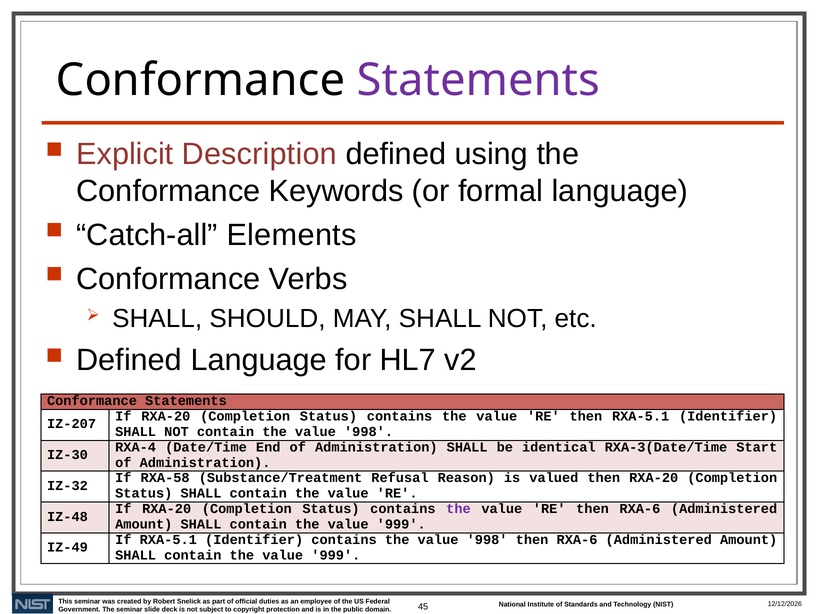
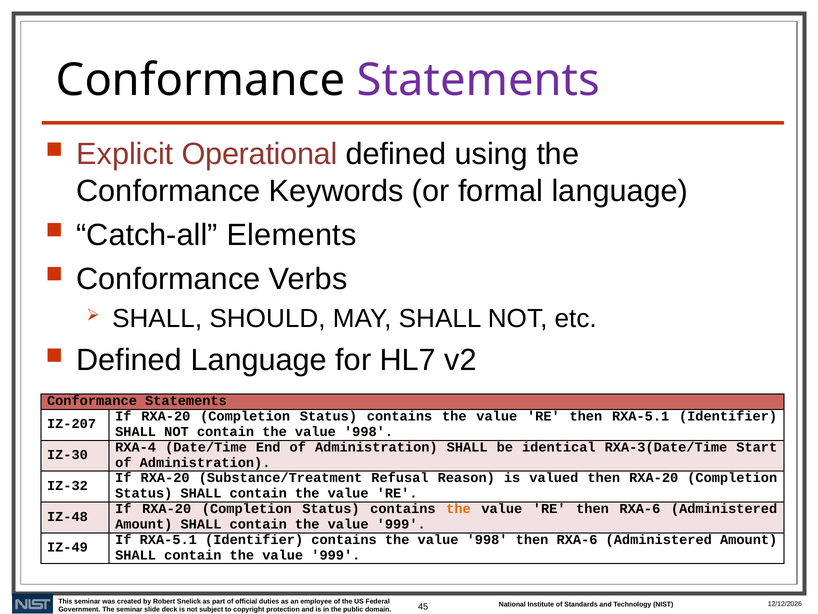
Description: Description -> Operational (260, 154)
RXA-58: RXA-58 -> RXA-20 (165, 478)
the colour: purple -> orange (459, 508)
